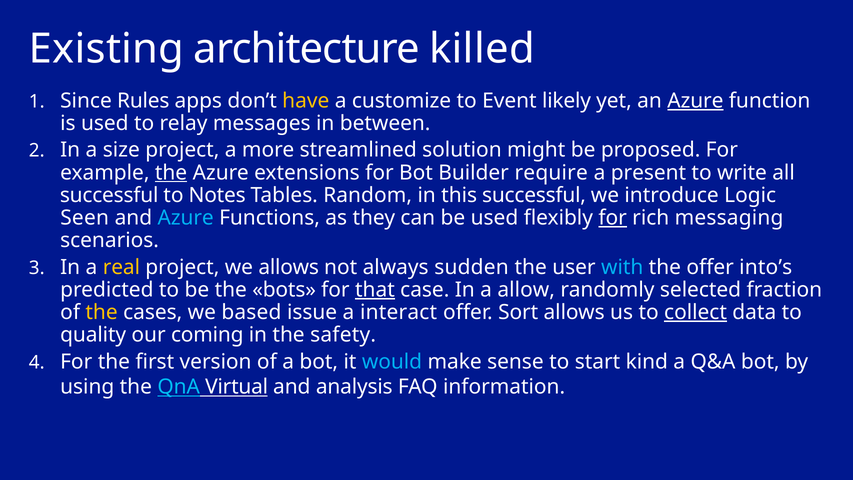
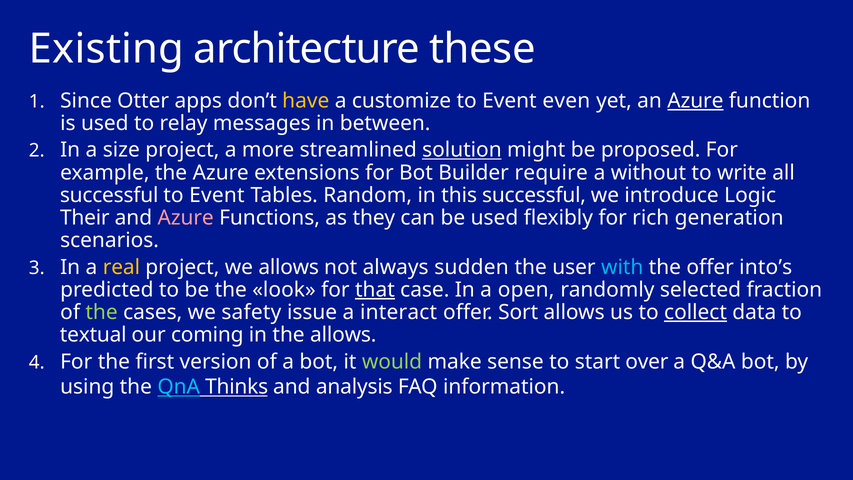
killed: killed -> these (482, 49)
Rules: Rules -> Otter (143, 101)
likely: likely -> even (566, 101)
solution underline: none -> present (462, 150)
the underline: present -> none (171, 173)
present: present -> without (648, 173)
Notes: Notes -> Event (217, 195)
Seen: Seen -> Their (85, 218)
Azure colour: light blue -> pink (186, 218)
for underline: present -> none (613, 218)
messaging: messaging -> generation (729, 218)
bots: bots -> look (284, 290)
allow: allow -> open (526, 290)
the colour: yellow -> light green (102, 312)
based: based -> safety (251, 312)
quality: quality -> textual (93, 335)
the safety: safety -> allows (343, 335)
would colour: light blue -> light green (392, 361)
kind: kind -> over (647, 361)
Virtual: Virtual -> Thinks (237, 386)
